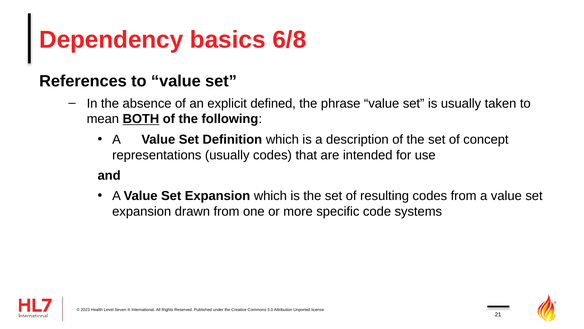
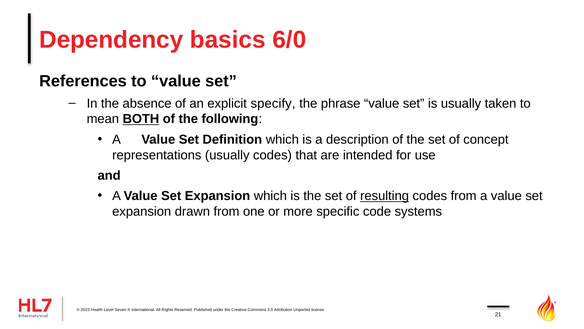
6/8: 6/8 -> 6/0 (289, 40)
defined: defined -> specify (273, 103)
resulting underline: none -> present (385, 196)
